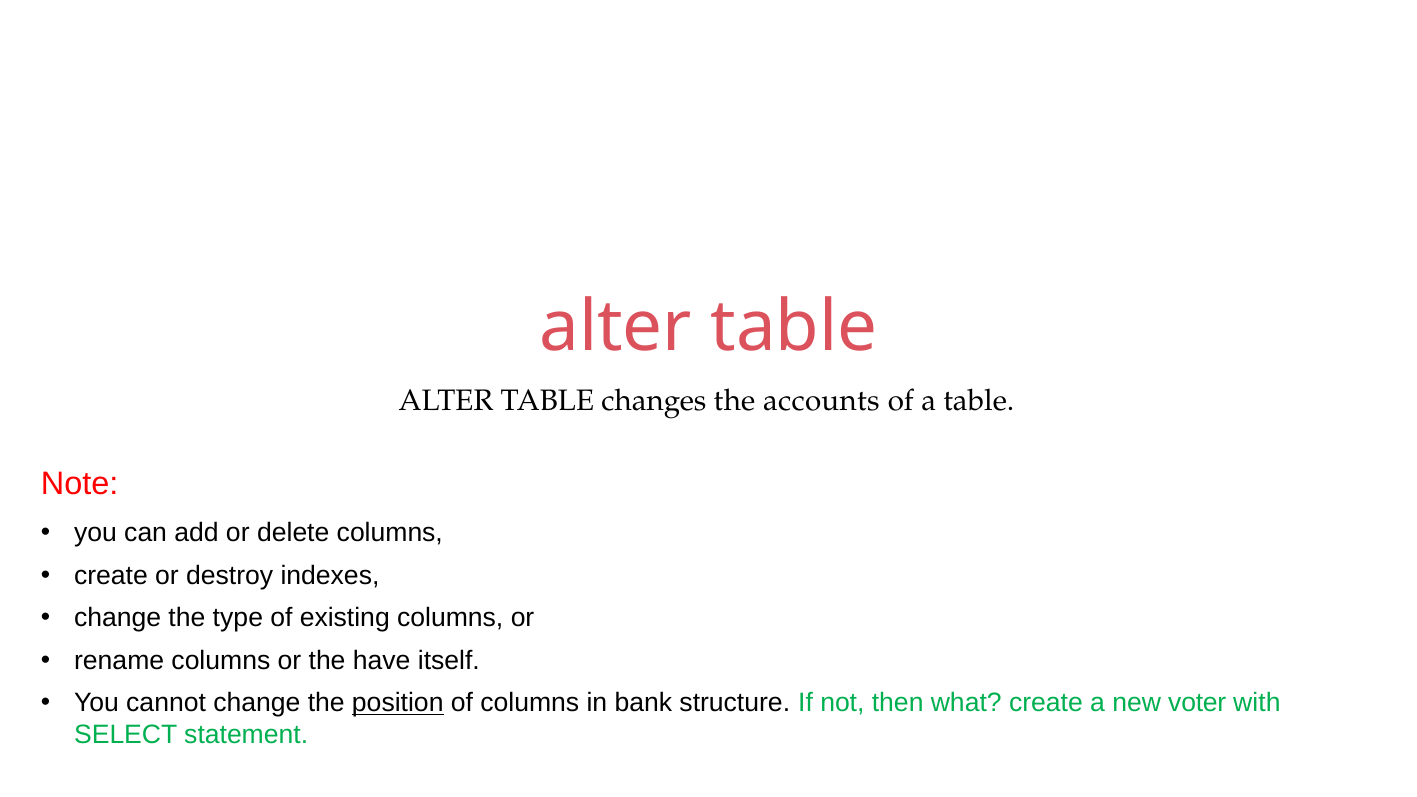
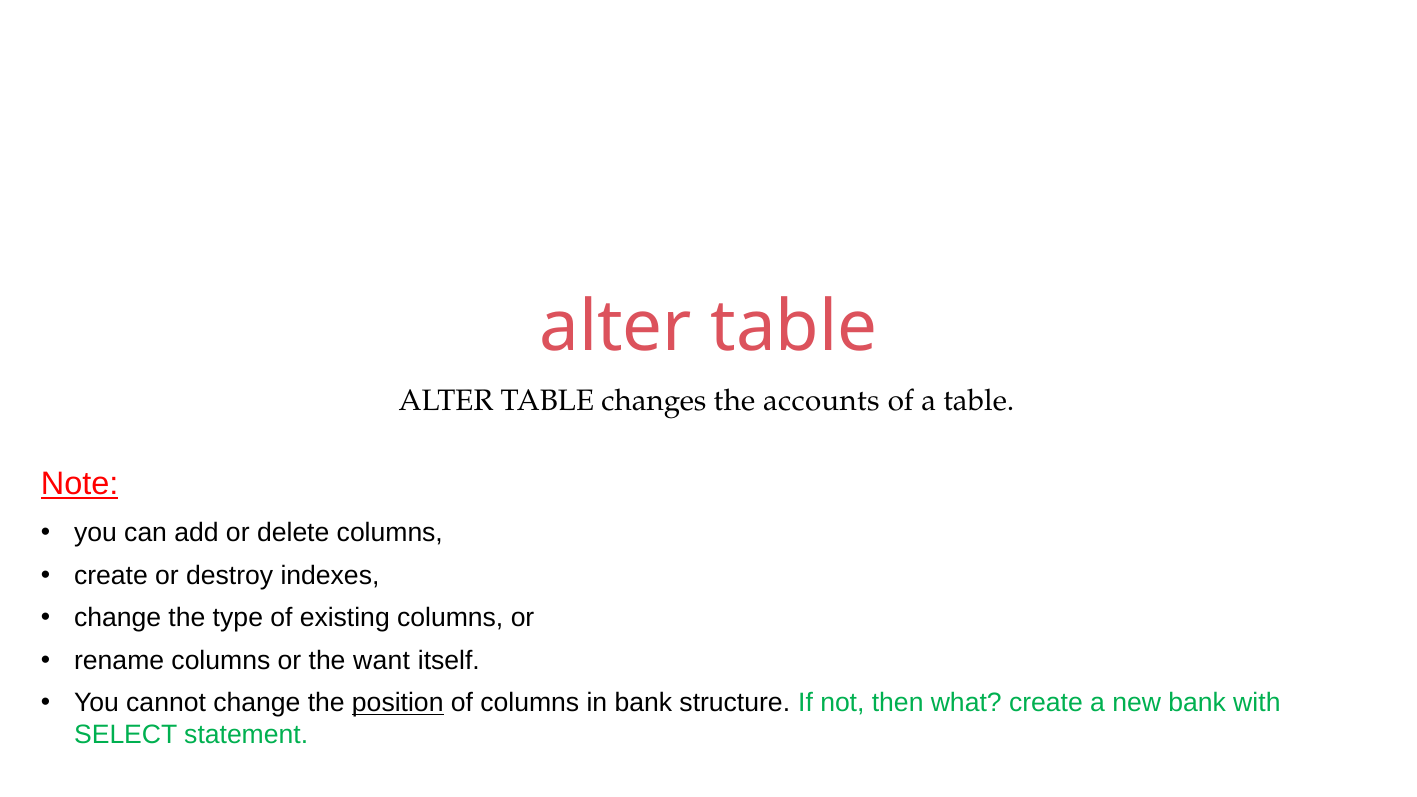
Note underline: none -> present (80, 484)
have: have -> want (382, 661)
new voter: voter -> bank (1197, 703)
